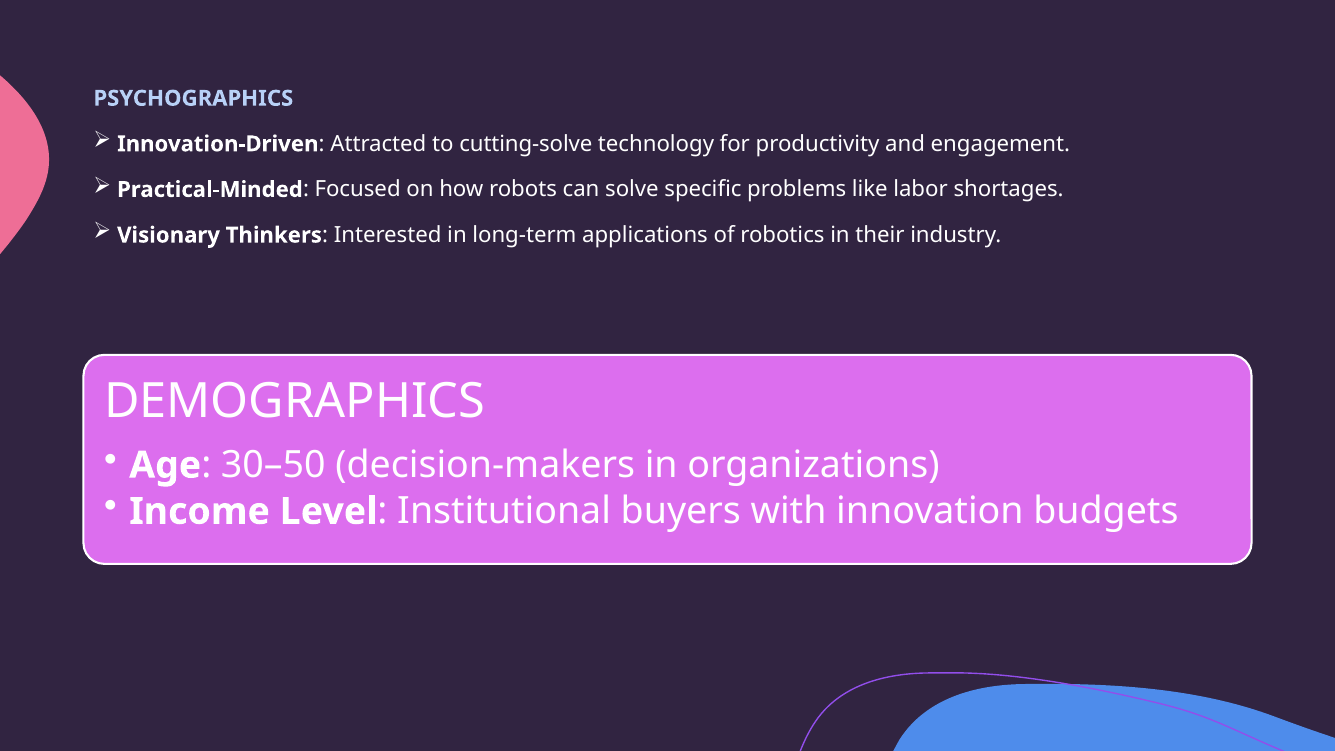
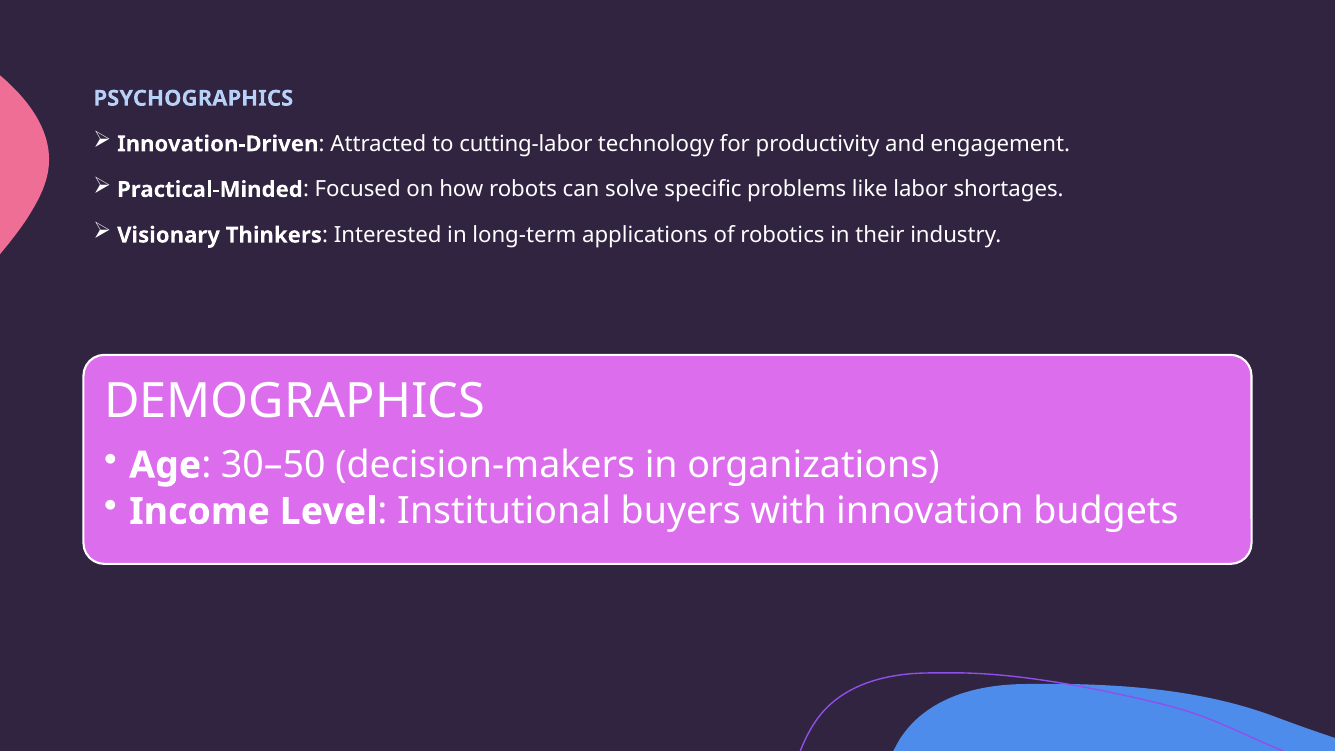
cutting-solve: cutting-solve -> cutting-labor (526, 144)
